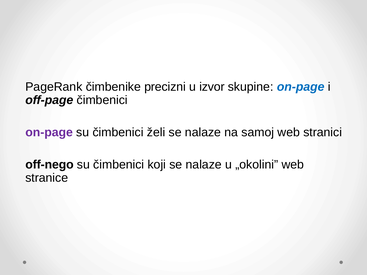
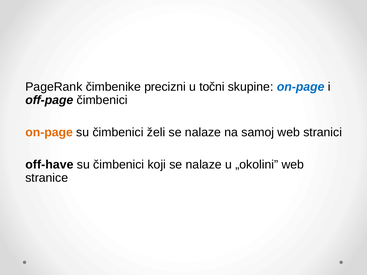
izvor: izvor -> točni (212, 87)
on-page colour: purple -> orange (49, 132)
off-nego: off-nego -> off-have (49, 165)
